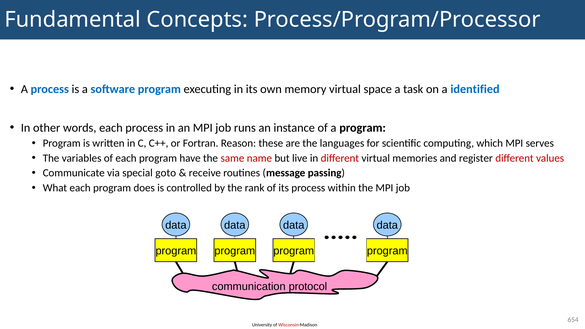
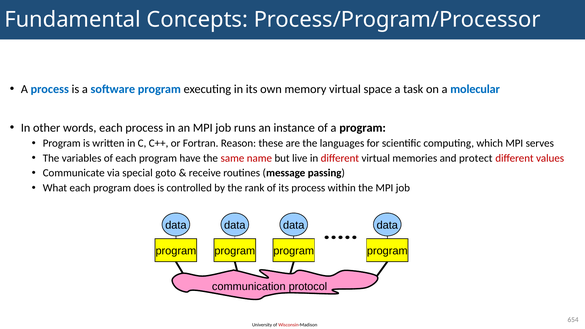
identified: identified -> molecular (475, 89)
register: register -> protect (476, 158)
